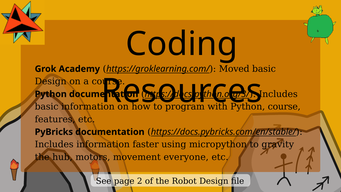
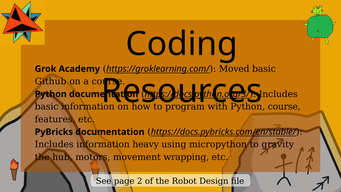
Design: Design -> Github (51, 81)
faster: faster -> heavy (146, 144)
everyone: everyone -> wrapping (186, 157)
